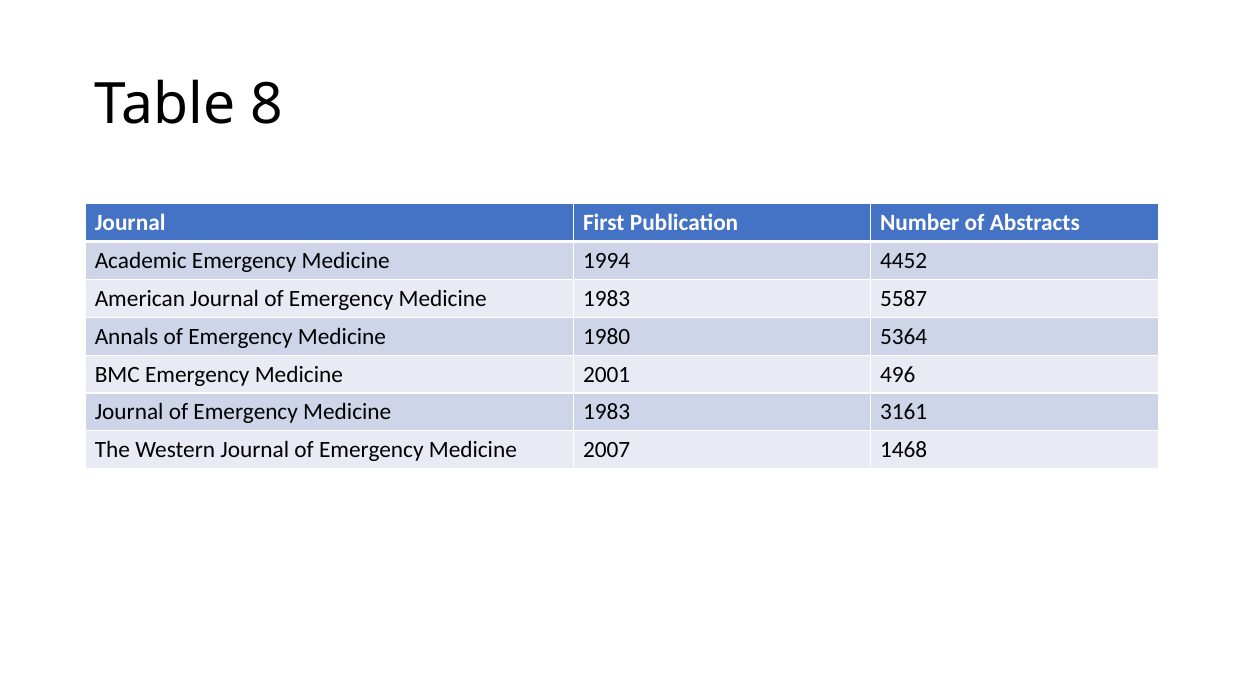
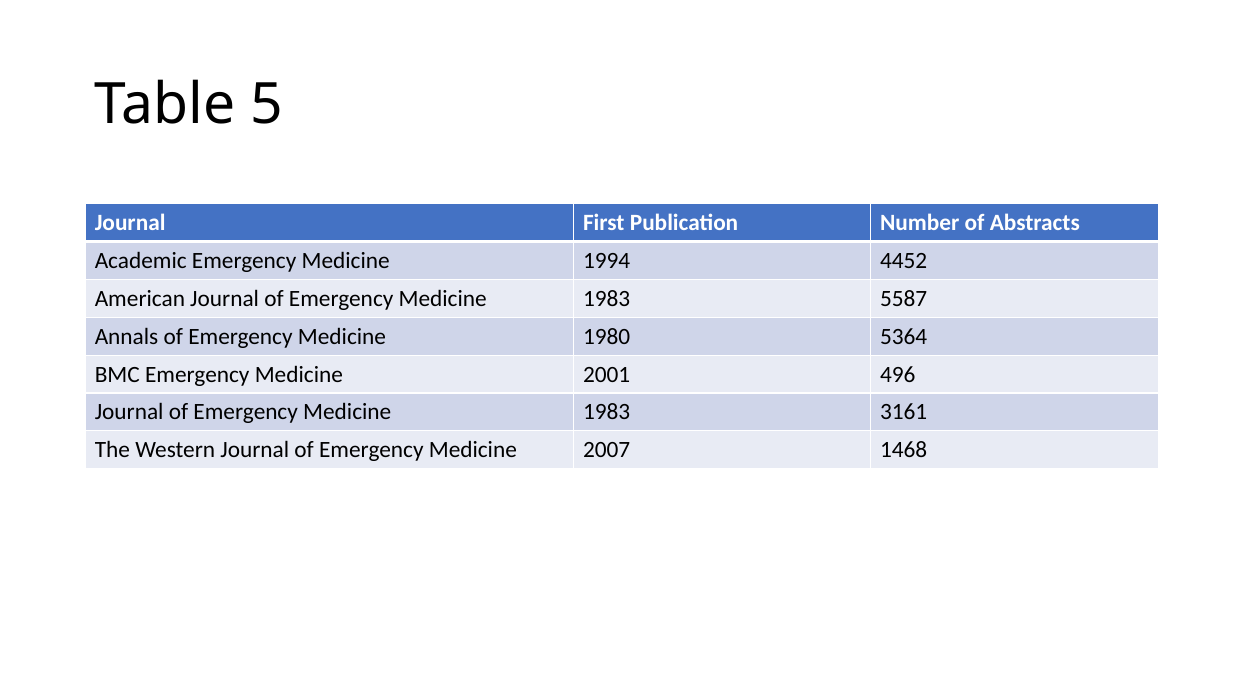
8: 8 -> 5 (267, 104)
